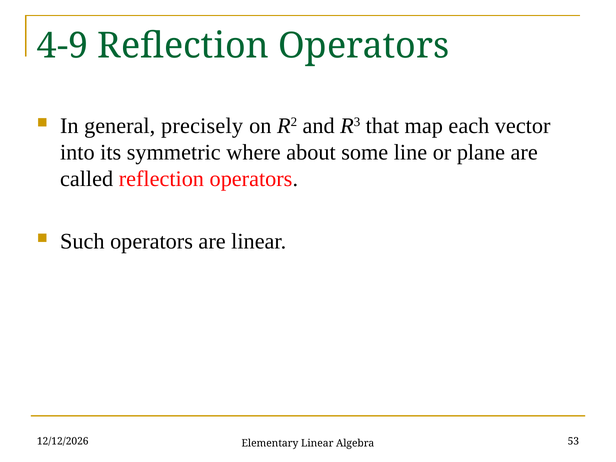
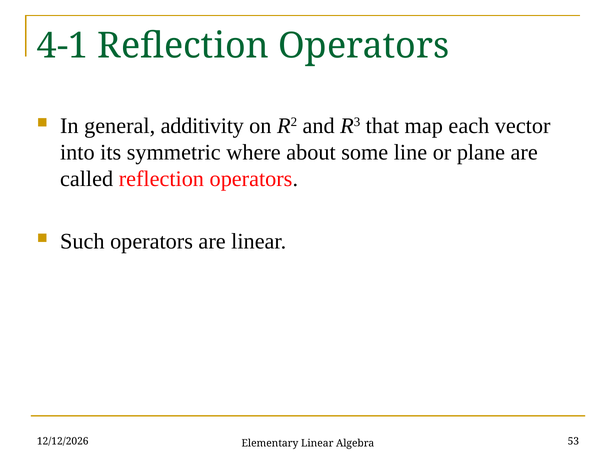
4-9: 4-9 -> 4-1 (63, 46)
precisely: precisely -> additivity (202, 126)
